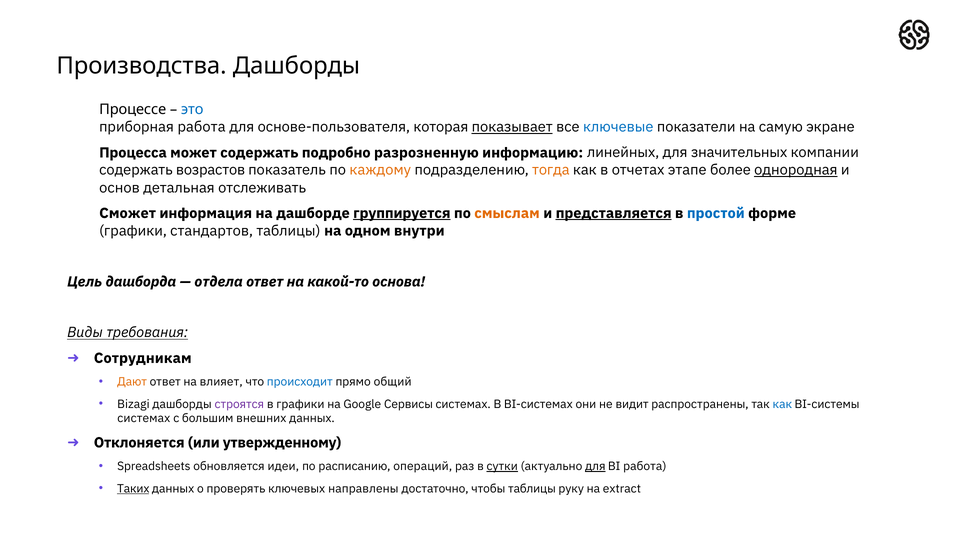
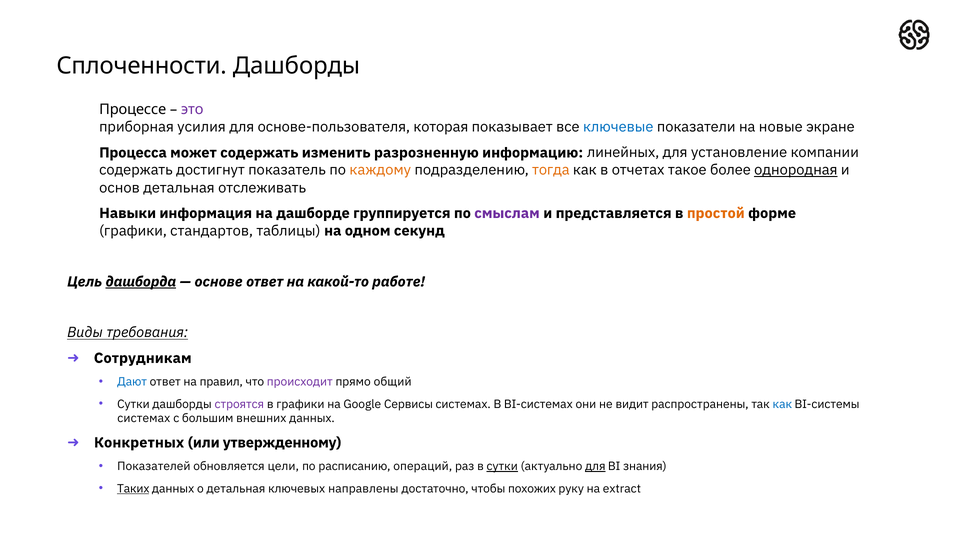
Производства: Производства -> Сплоченности (142, 66)
это colour: blue -> purple (192, 110)
приборная работа: работа -> усилия (202, 127)
показывает underline: present -> none (512, 127)
самую: самую -> новые (781, 127)
подробно: подробно -> изменить (336, 153)
значительных: значительных -> установление (739, 153)
возрастов: возрастов -> достигнут (211, 170)
этапе: этапе -> такое (687, 170)
Сможет: Сможет -> Навыки (128, 213)
группируется underline: present -> none (402, 213)
смыслам colour: orange -> purple (507, 213)
представляется underline: present -> none (614, 213)
простой colour: blue -> orange (716, 213)
внутри: внутри -> секунд (419, 231)
дашборда underline: none -> present (141, 282)
отдела: отдела -> основе (218, 282)
основа: основа -> работе (399, 282)
Дают colour: orange -> blue (132, 382)
влияет: влияет -> правил (221, 382)
происходит colour: blue -> purple (300, 382)
Bizagi: Bizagi -> Сутки (133, 404)
Отклоняется: Отклоняется -> Конкретных (139, 443)
Spreadsheets: Spreadsheets -> Показателей (154, 466)
идеи: идеи -> цели (283, 466)
BI работа: работа -> знания (645, 466)
о проверять: проверять -> детальная (236, 489)
чтобы таблицы: таблицы -> похожих (532, 489)
